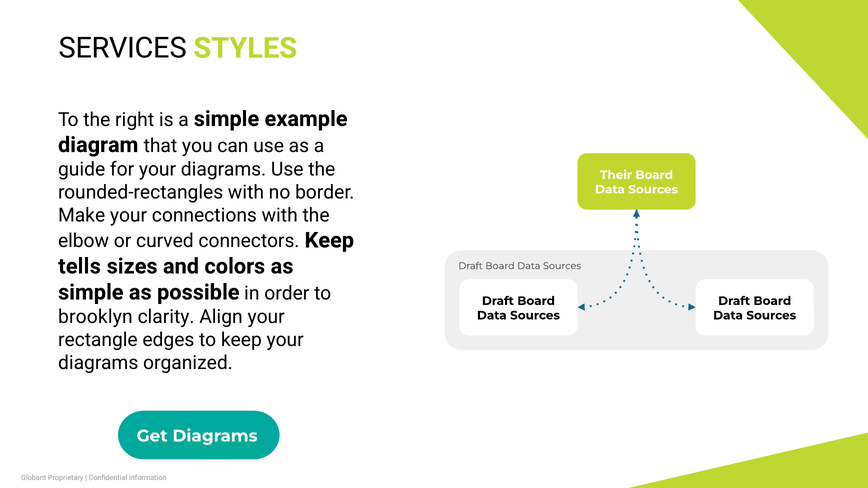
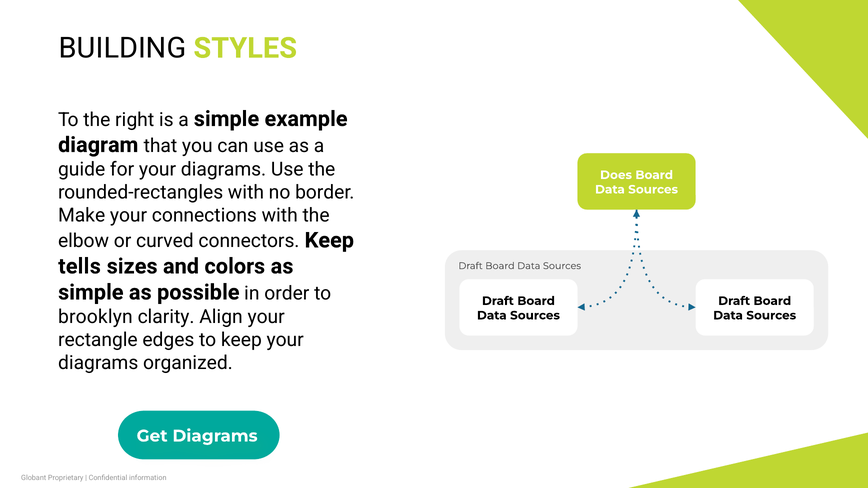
SERVICES: SERVICES -> BUILDING (123, 48)
Their: Their -> Does (616, 175)
